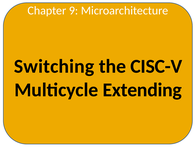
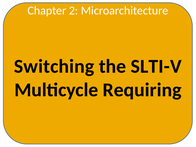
9: 9 -> 2 (74, 11)
CISC-V: CISC-V -> SLTI-V (156, 66)
Extending: Extending -> Requiring (142, 90)
